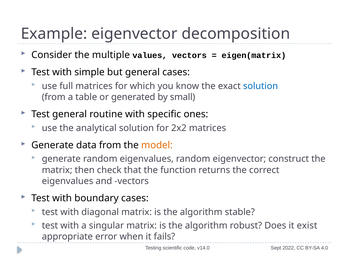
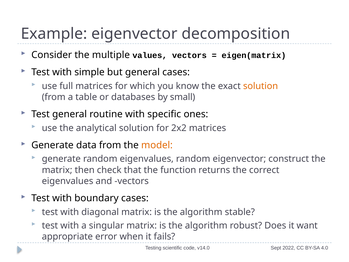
solution colour: blue -> orange (261, 86)
generated: generated -> databases (133, 97)
exist: exist -> want (307, 225)
